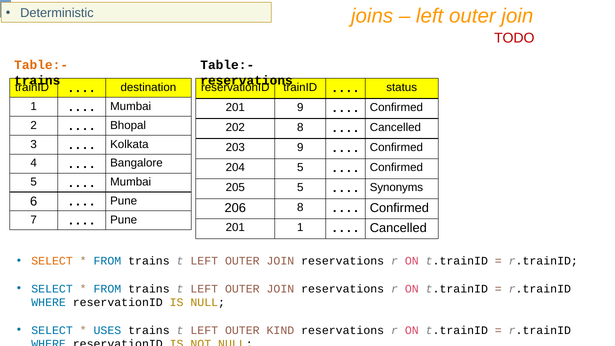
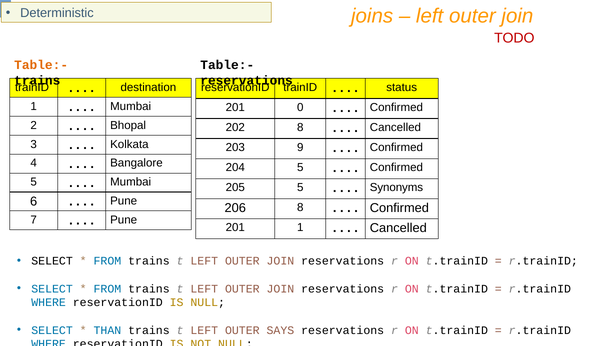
201 9: 9 -> 0 (300, 107)
SELECT colour: orange -> black (52, 261)
USES: USES -> THAN (107, 330)
KIND: KIND -> SAYS (280, 330)
